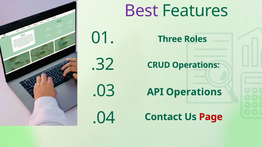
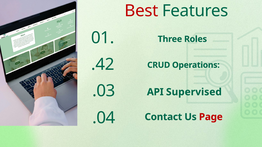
Best colour: purple -> red (141, 11)
.32: .32 -> .42 (103, 65)
API Operations: Operations -> Supervised (194, 92)
